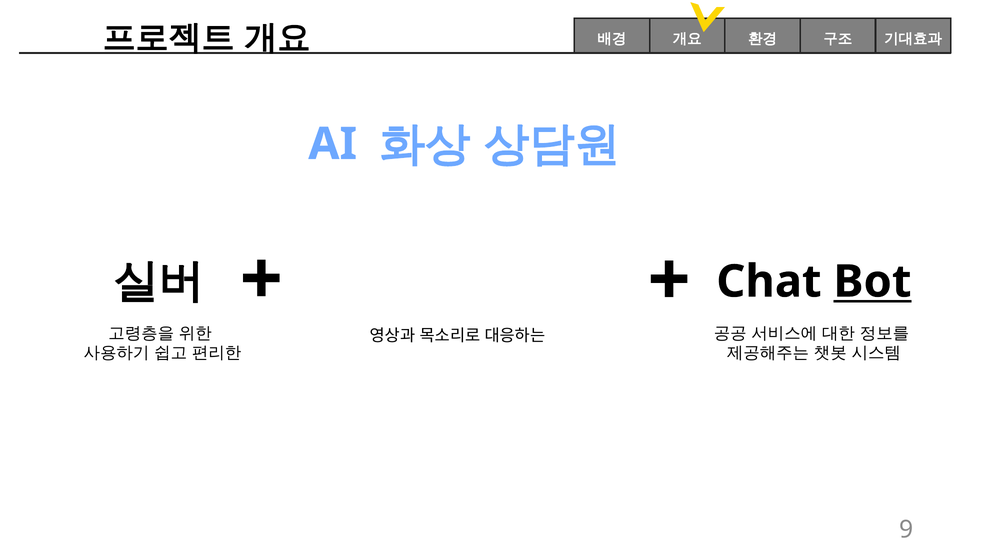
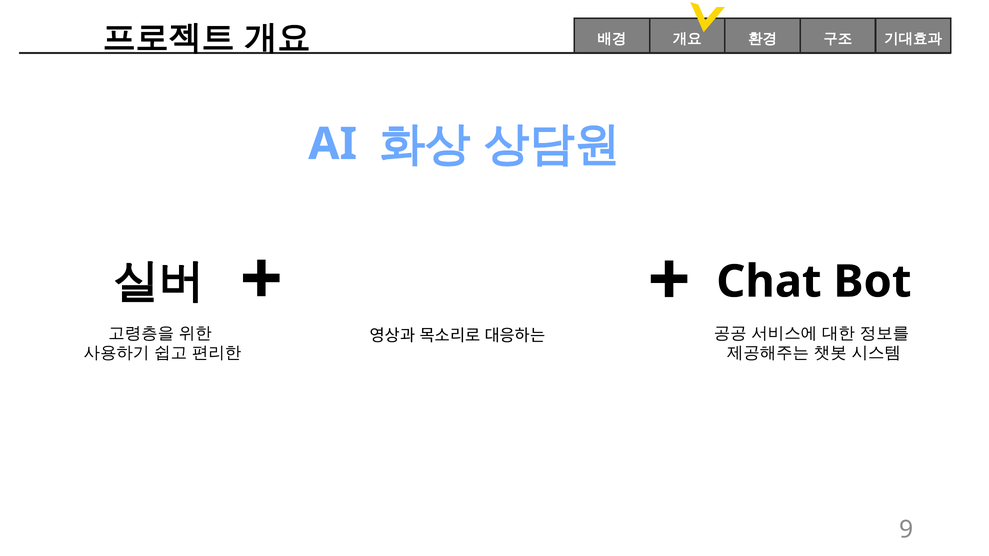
Bot underline: present -> none (872, 282)
